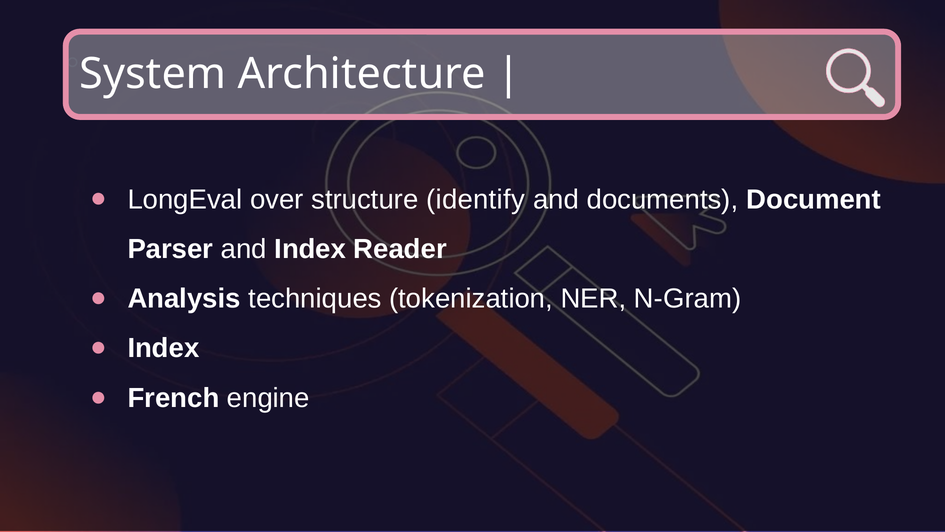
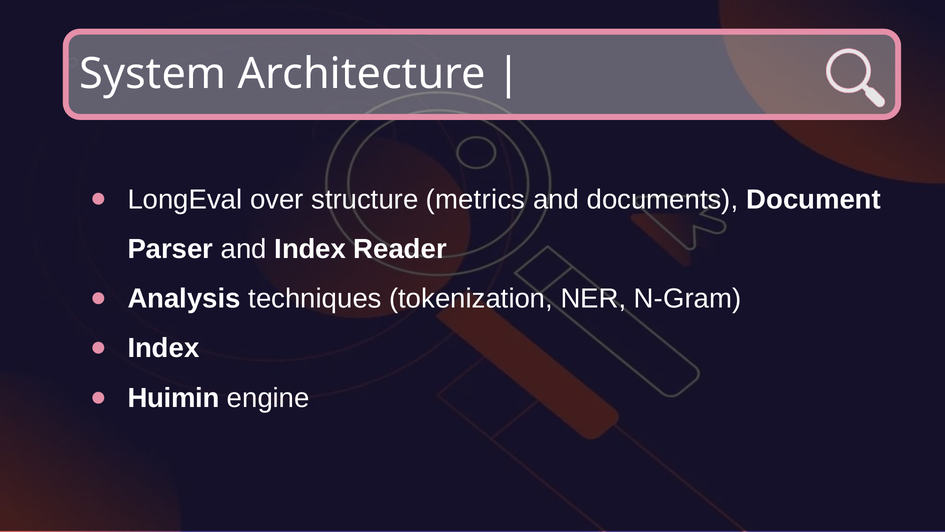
identify: identify -> metrics (476, 199)
French: French -> Huimin (174, 398)
